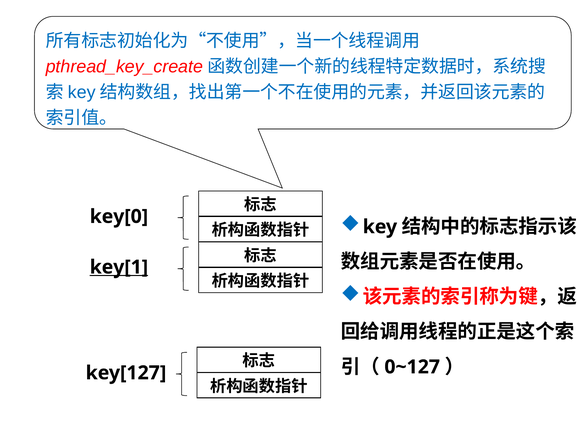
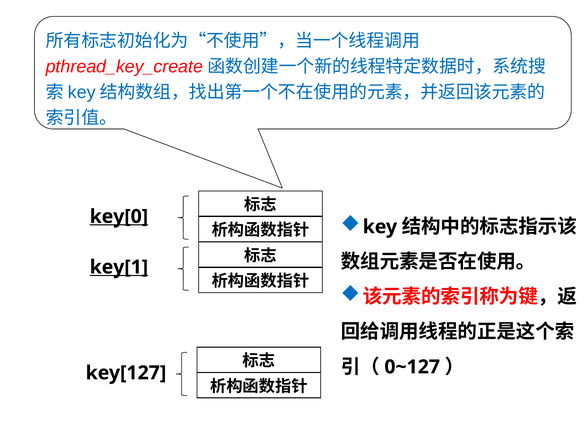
key[0 underline: none -> present (119, 217)
